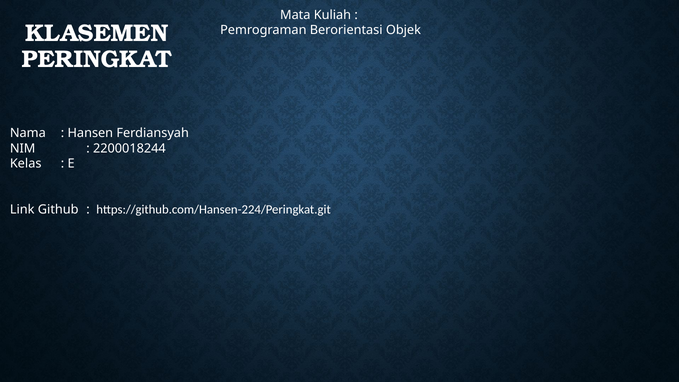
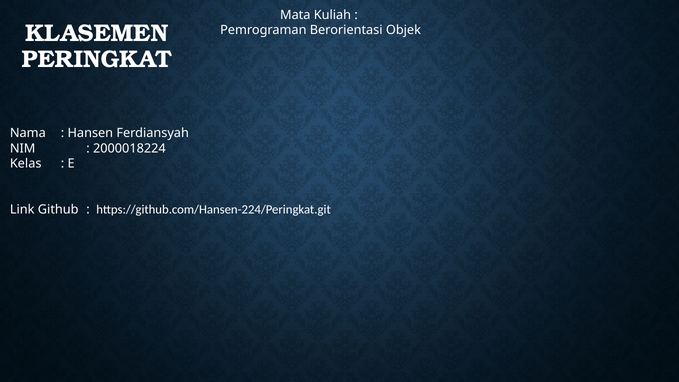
2200018244: 2200018244 -> 2000018224 (129, 148)
